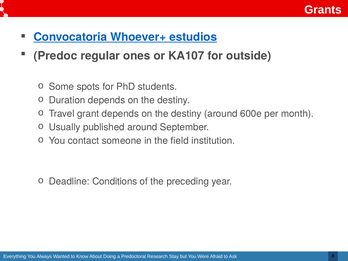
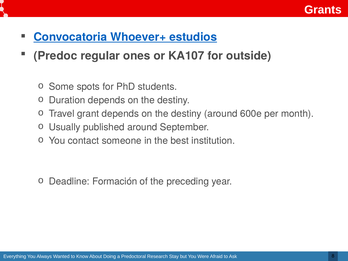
field: field -> best (180, 141)
Conditions: Conditions -> Formación (115, 181)
